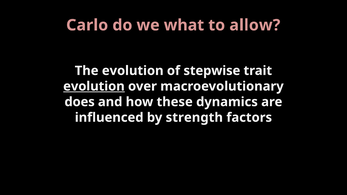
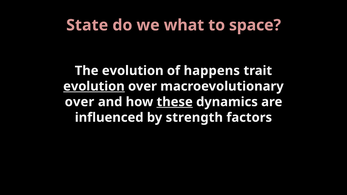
Carlo: Carlo -> State (87, 25)
allow: allow -> space (255, 25)
stepwise: stepwise -> happens (212, 71)
does: does -> over (79, 102)
these underline: none -> present (175, 102)
